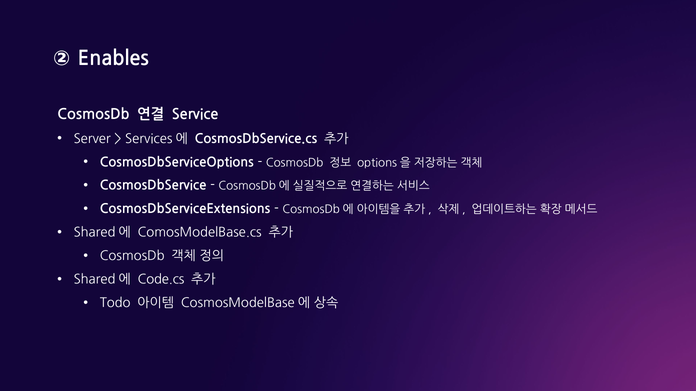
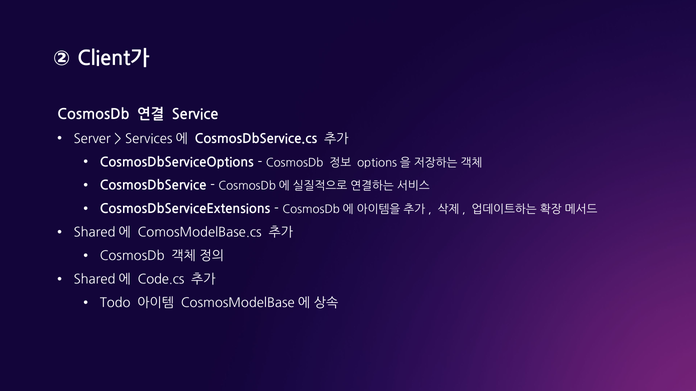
Enables: Enables -> Client가 (113, 59)
